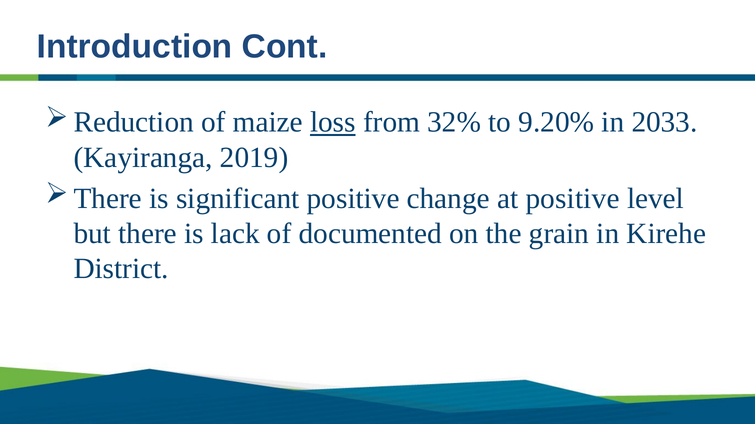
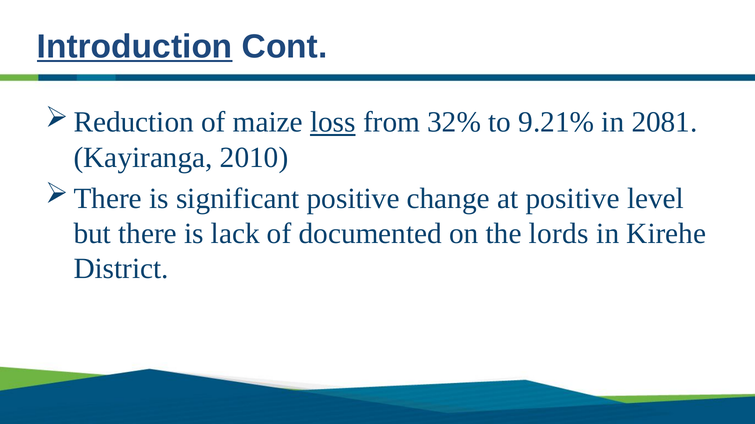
Introduction underline: none -> present (135, 47)
9.20%: 9.20% -> 9.21% (556, 122)
2033: 2033 -> 2081 (664, 122)
2019: 2019 -> 2010 (254, 158)
grain: grain -> lords (559, 234)
